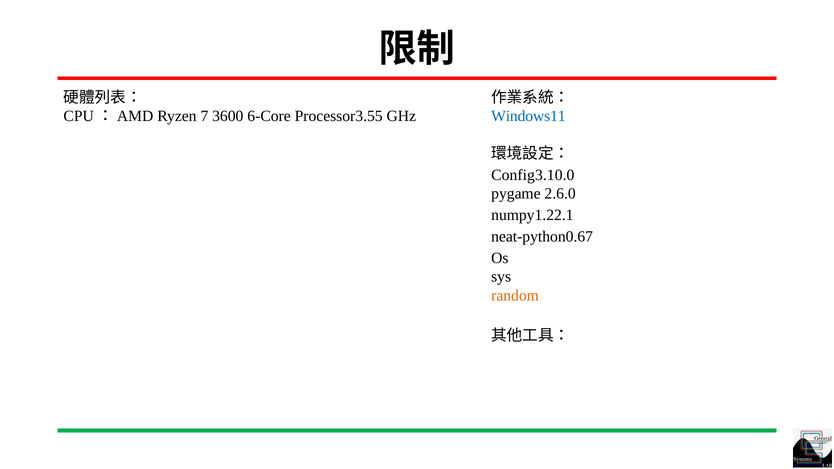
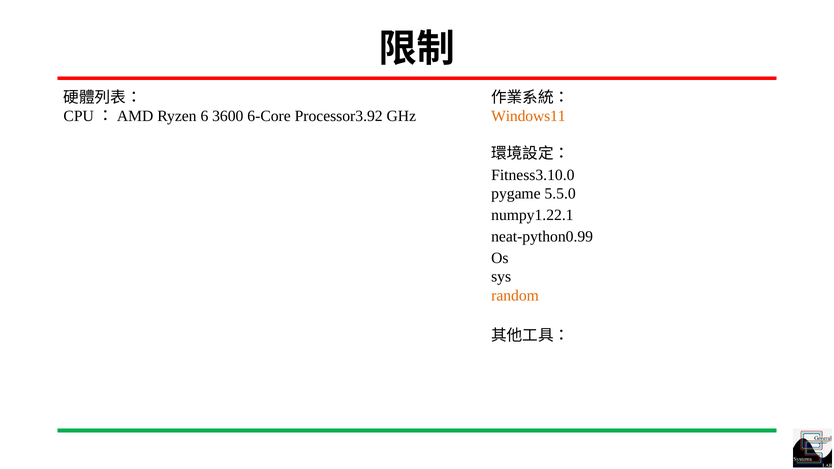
7: 7 -> 6 (204, 116)
Processor3.55: Processor3.55 -> Processor3.92 (339, 116)
Windows11 colour: blue -> orange (528, 116)
Config3.10.0: Config3.10.0 -> Fitness3.10.0 (533, 175)
2.6.0: 2.6.0 -> 5.5.0 (560, 194)
neat-python0.67: neat-python0.67 -> neat-python0.99 (542, 237)
